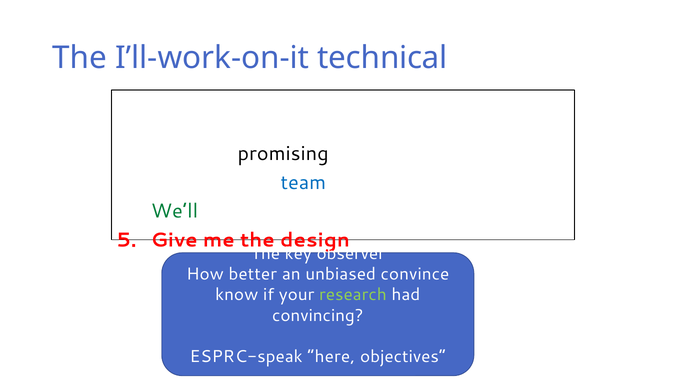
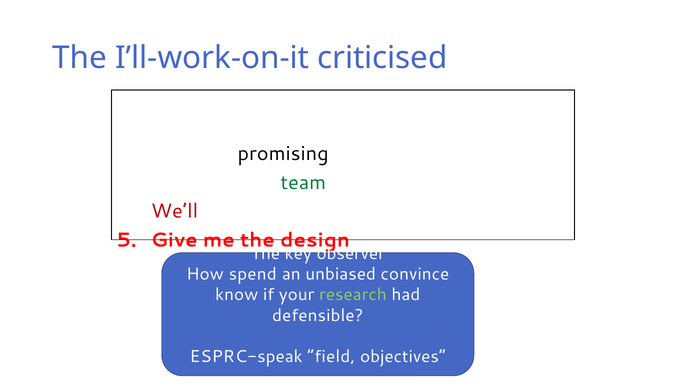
technical: technical -> criticised (382, 58)
team colour: blue -> green (303, 182)
We’ll colour: green -> red (175, 211)
better: better -> spend (253, 274)
convincing: convincing -> defensible (318, 315)
ESPRC-speak here: here -> field (331, 356)
